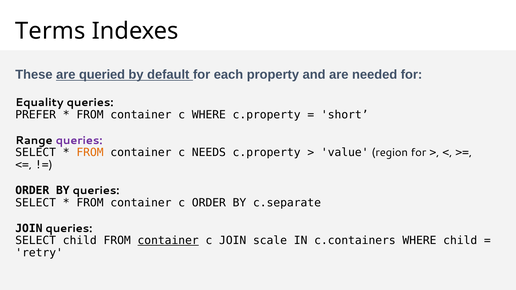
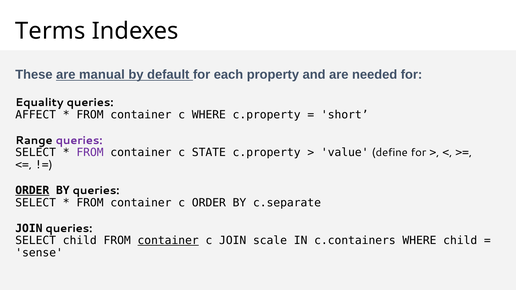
queried: queried -> manual (102, 75)
PREFER: PREFER -> AFFECT (36, 115)
FROM colour: orange -> purple (90, 153)
NEEDS: NEEDS -> STATE (209, 153)
region: region -> define (390, 153)
ORDER underline: none -> present (32, 191)
retry: retry -> sense (39, 253)
